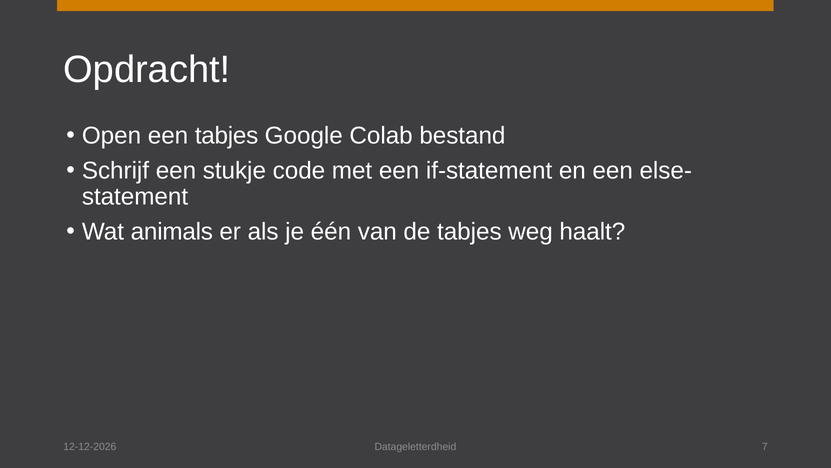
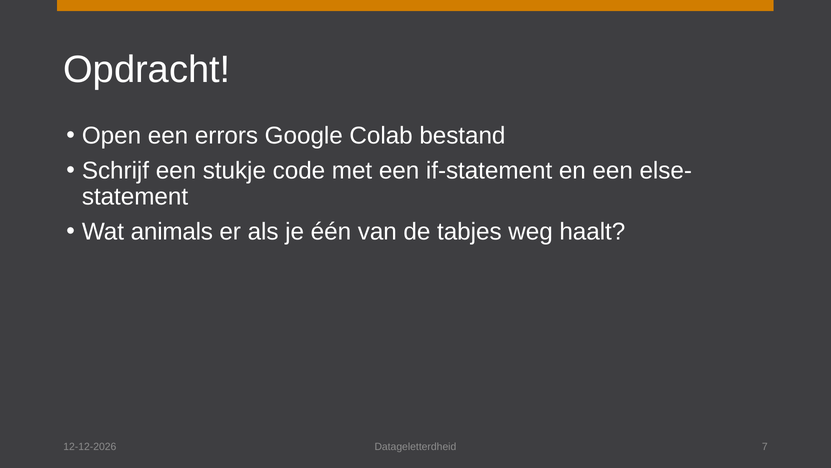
een tabjes: tabjes -> errors (226, 136)
